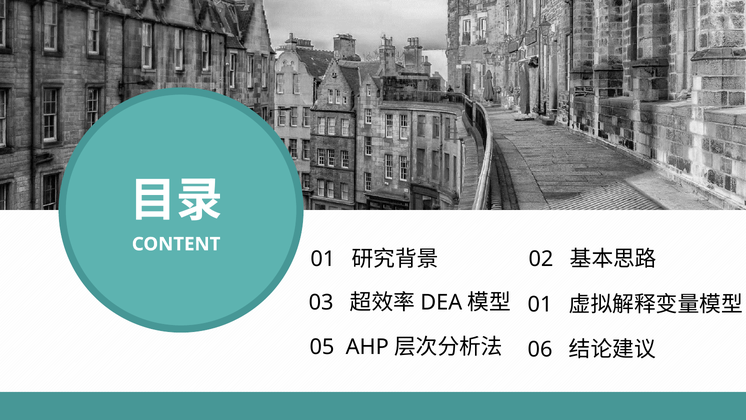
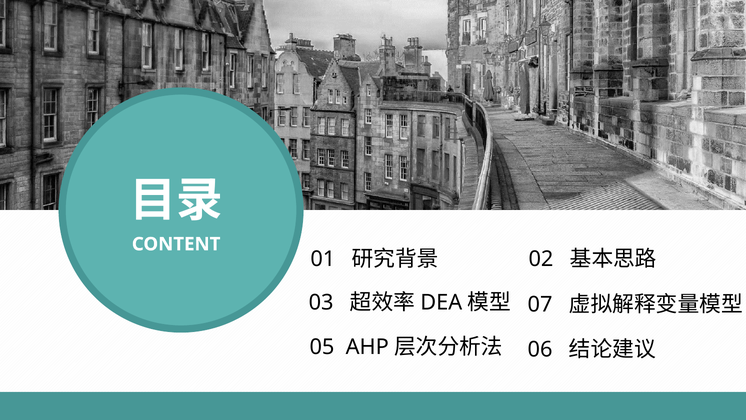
01: 01 -> 07 (540, 304)
